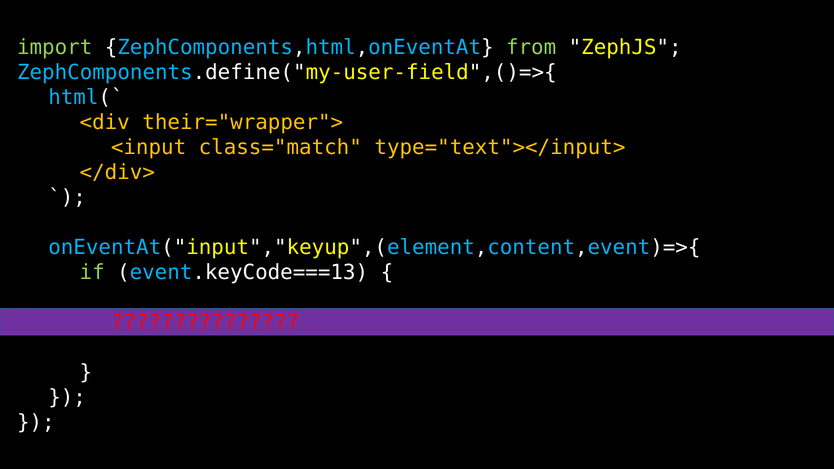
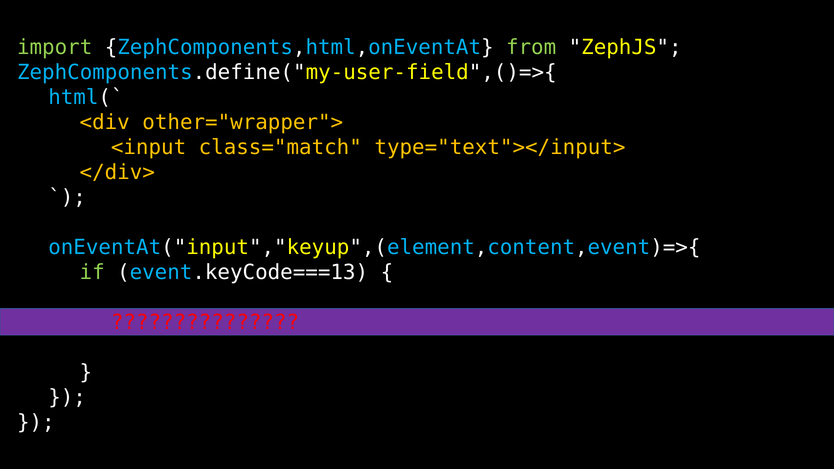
their="wrapper">: their="wrapper"> -> other="wrapper"> (243, 122)
